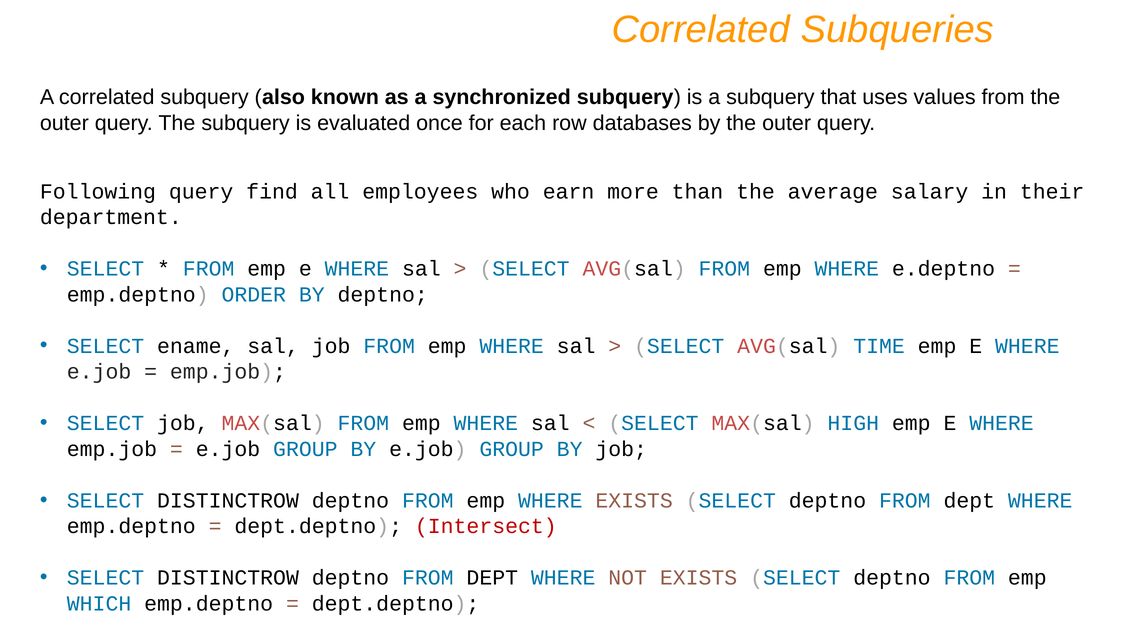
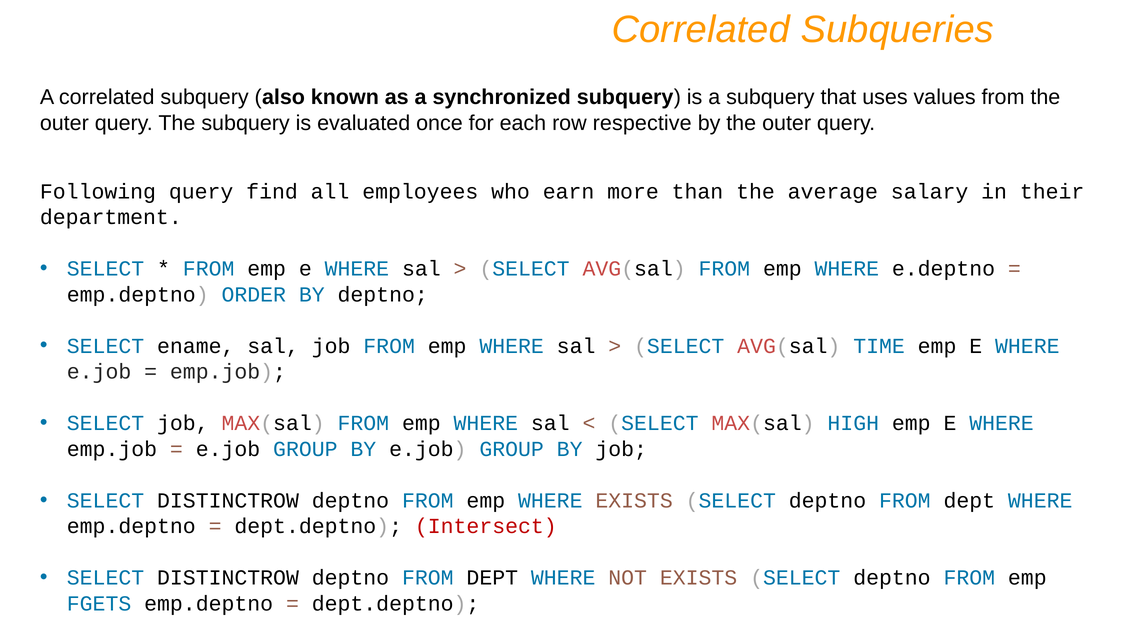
databases: databases -> respective (642, 123)
WHICH: WHICH -> FGETS (99, 604)
